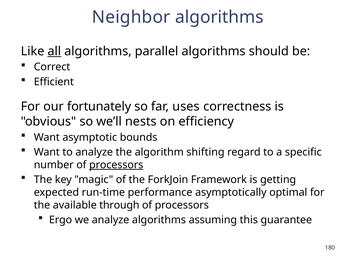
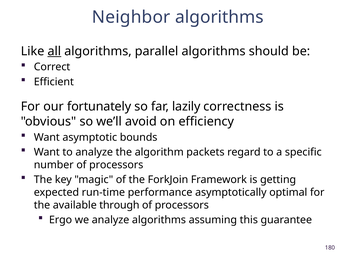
uses: uses -> lazily (186, 107)
nests: nests -> avoid (141, 122)
shifting: shifting -> packets (205, 152)
processors underline: present -> none (116, 165)
